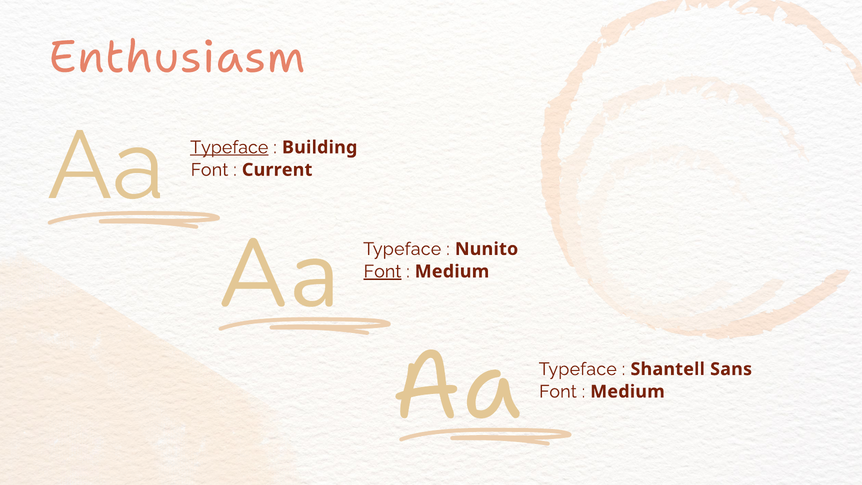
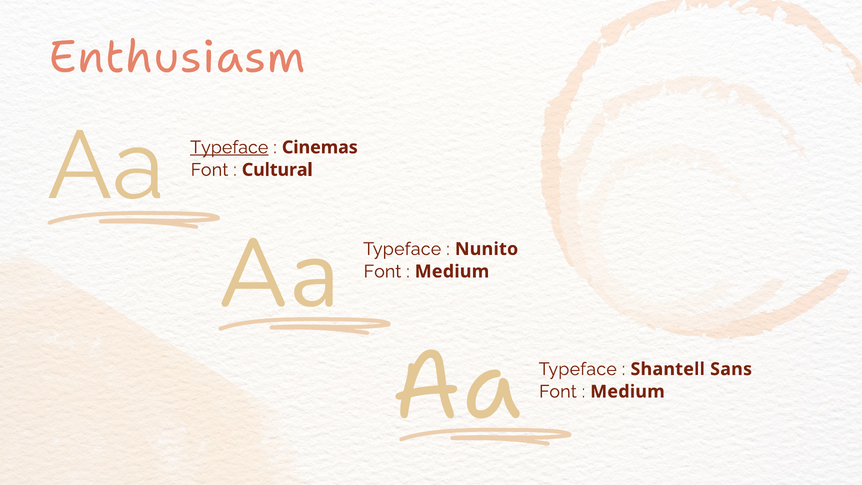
Building: Building -> Cinemas (320, 147)
Current: Current -> Cultural (277, 170)
Font underline: present -> none (382, 271)
